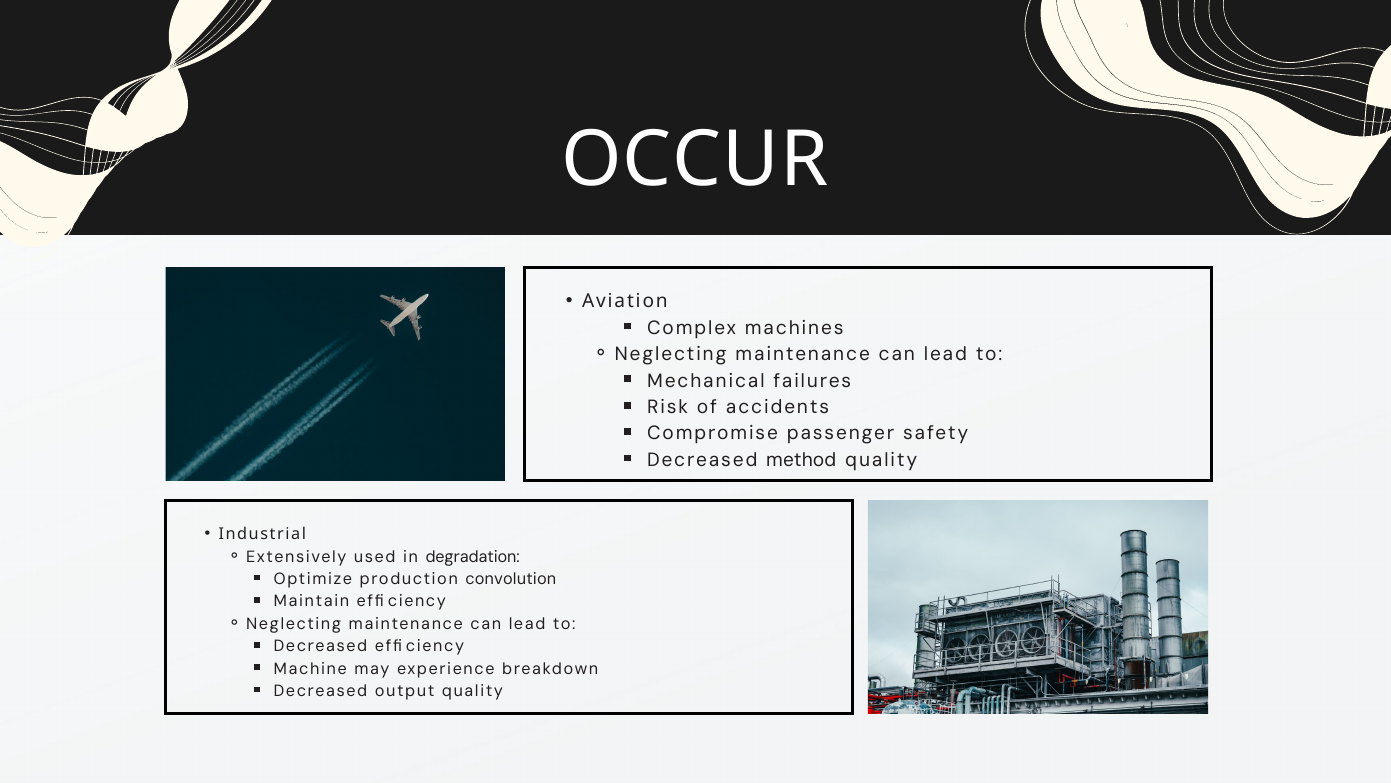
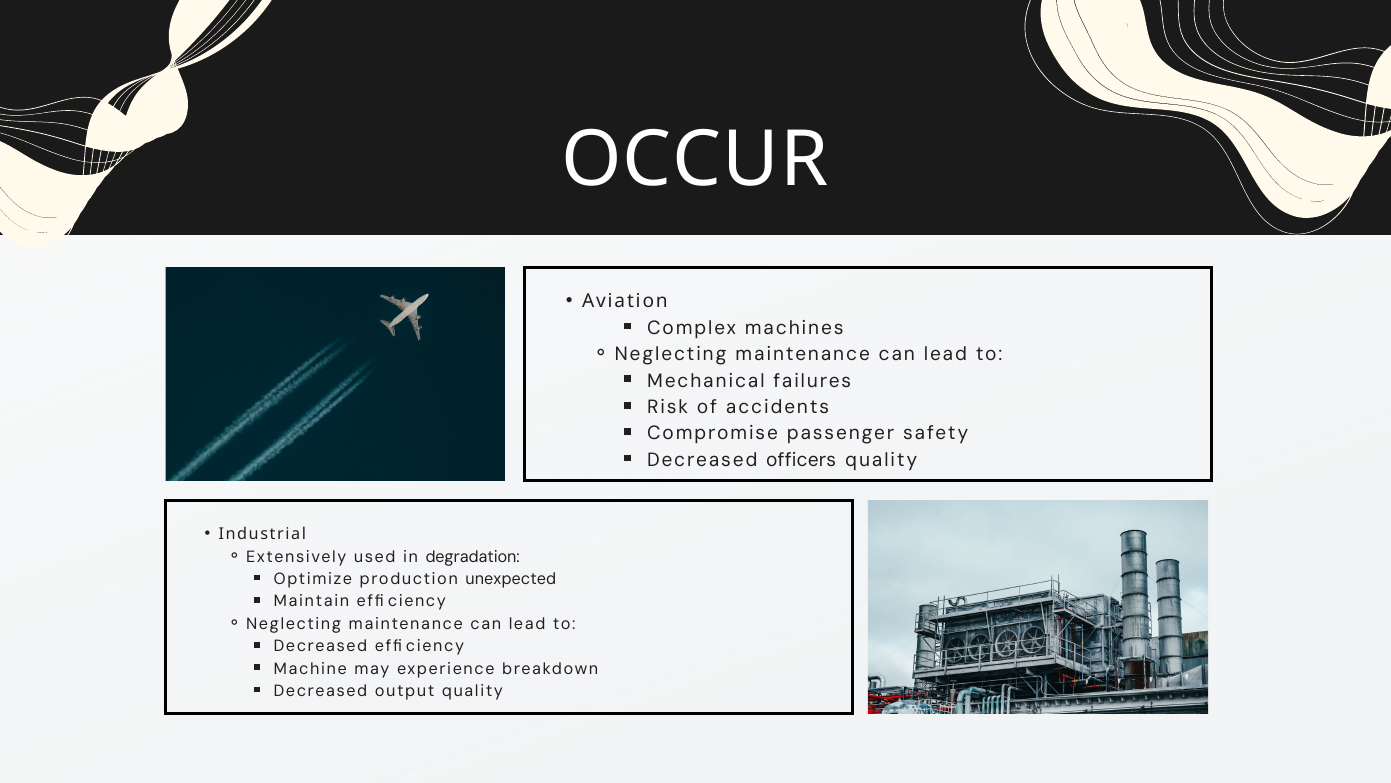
method: method -> officers (801, 460)
convolution: convolution -> unexpected (511, 579)
